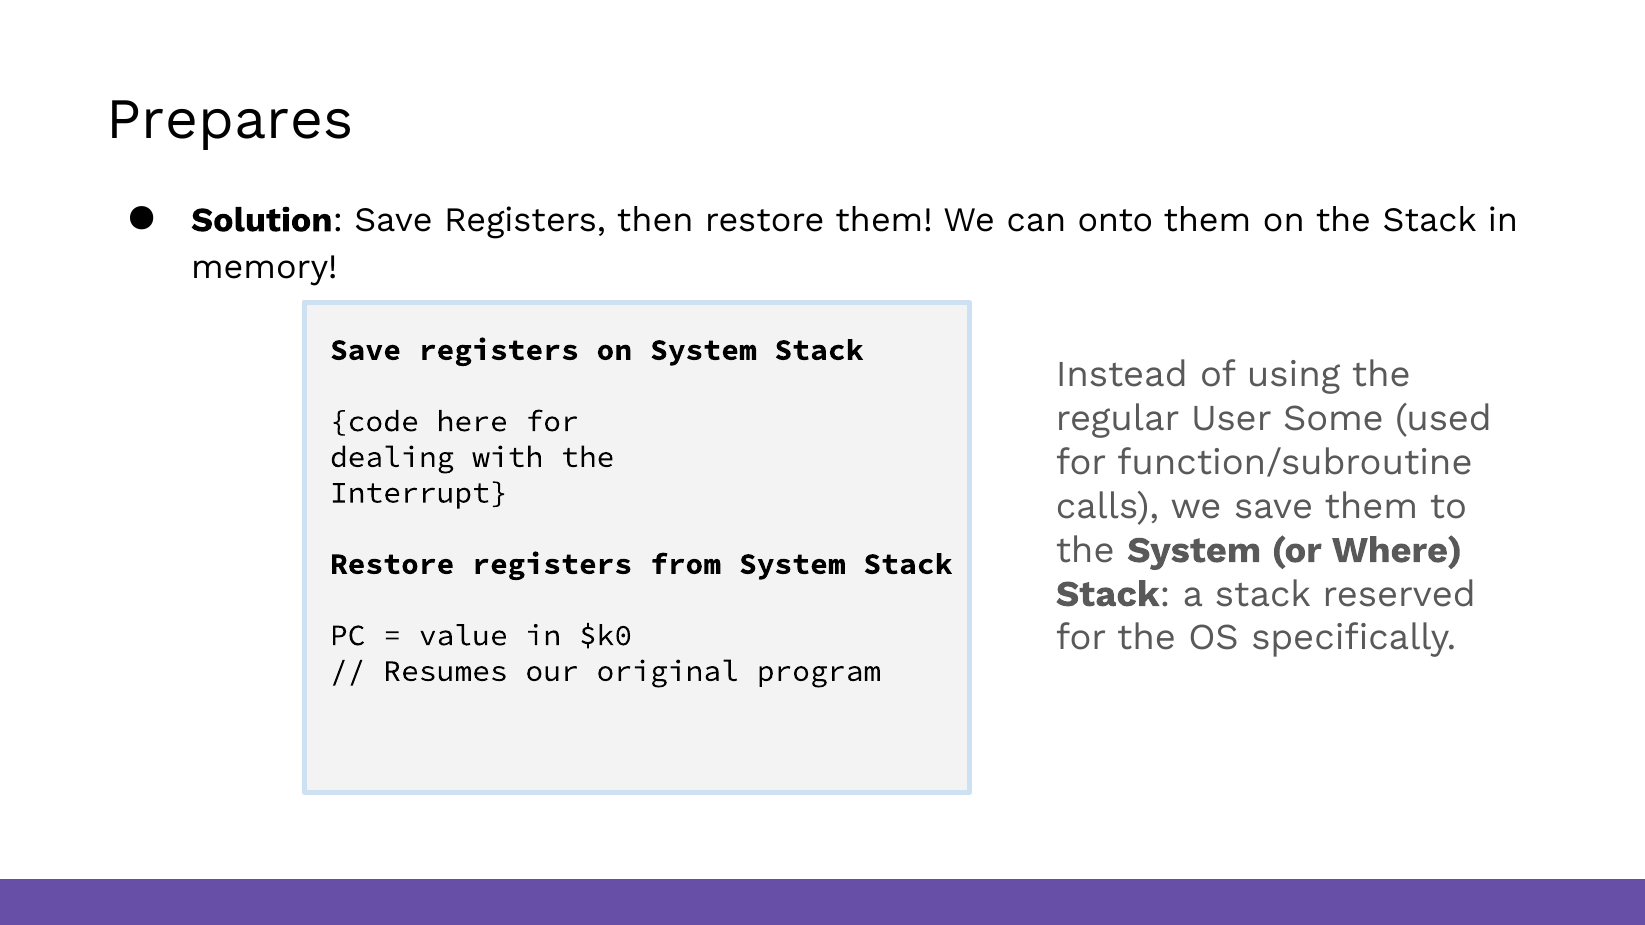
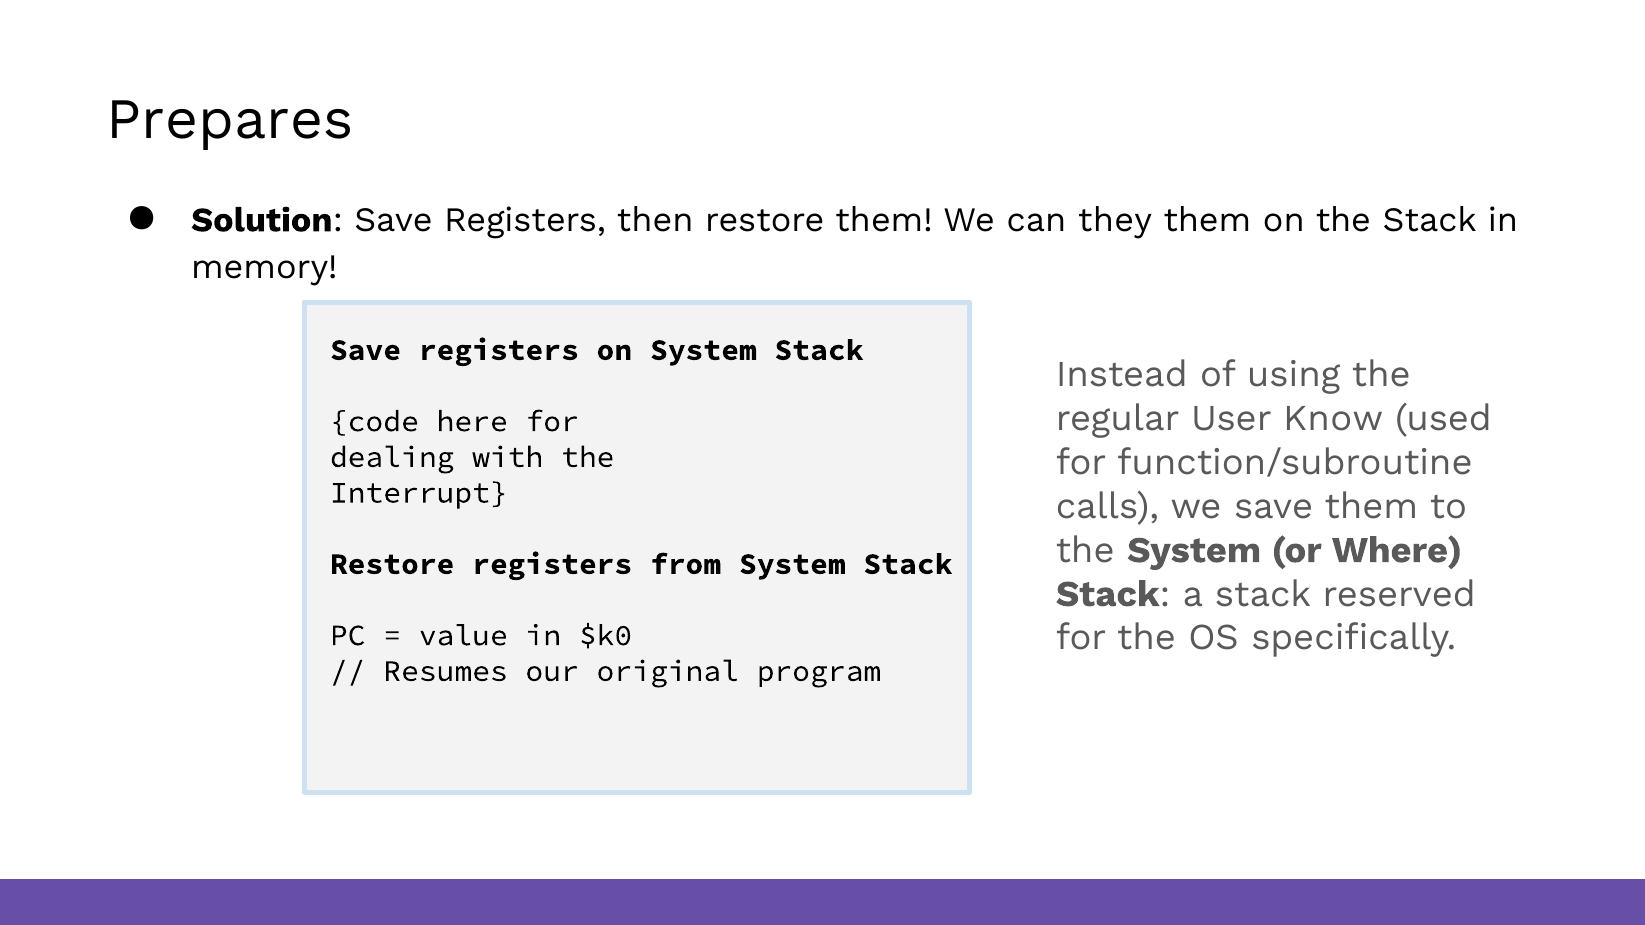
onto: onto -> they (1115, 220)
Some: Some -> Know (1333, 419)
